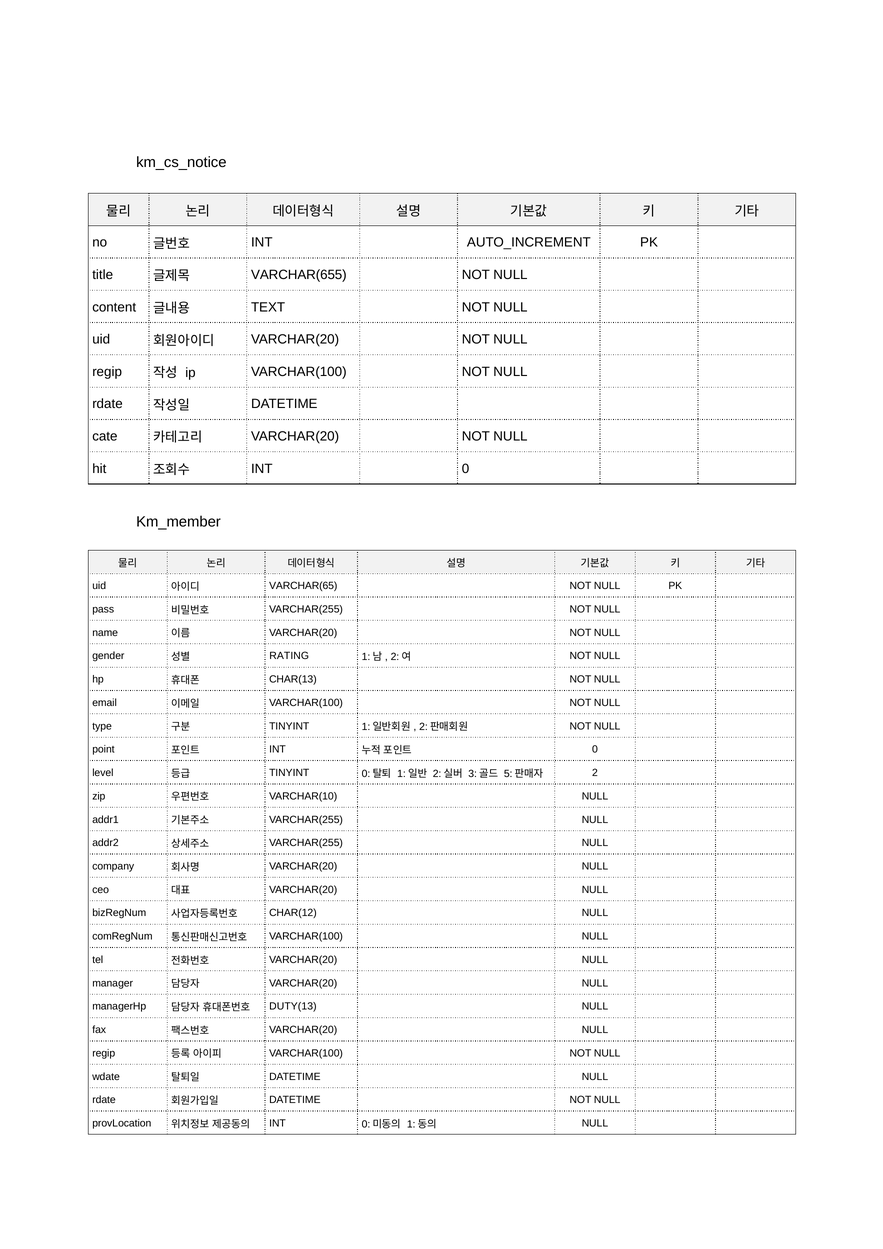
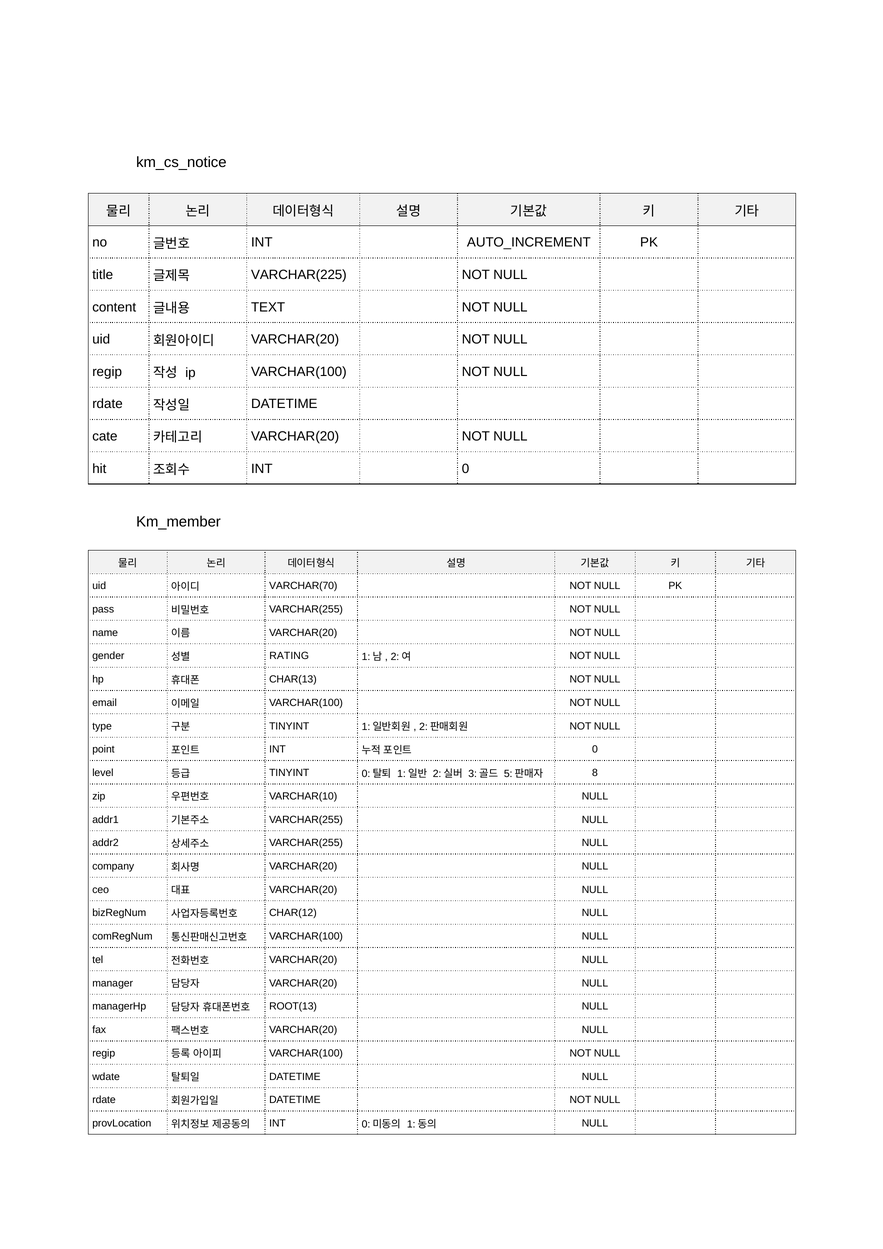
VARCHAR(655: VARCHAR(655 -> VARCHAR(225 (299, 275)
VARCHAR(65: VARCHAR(65 -> VARCHAR(70 (303, 586)
2: 2 -> 8 (595, 772)
DUTY(13: DUTY(13 -> ROOT(13 (293, 1006)
